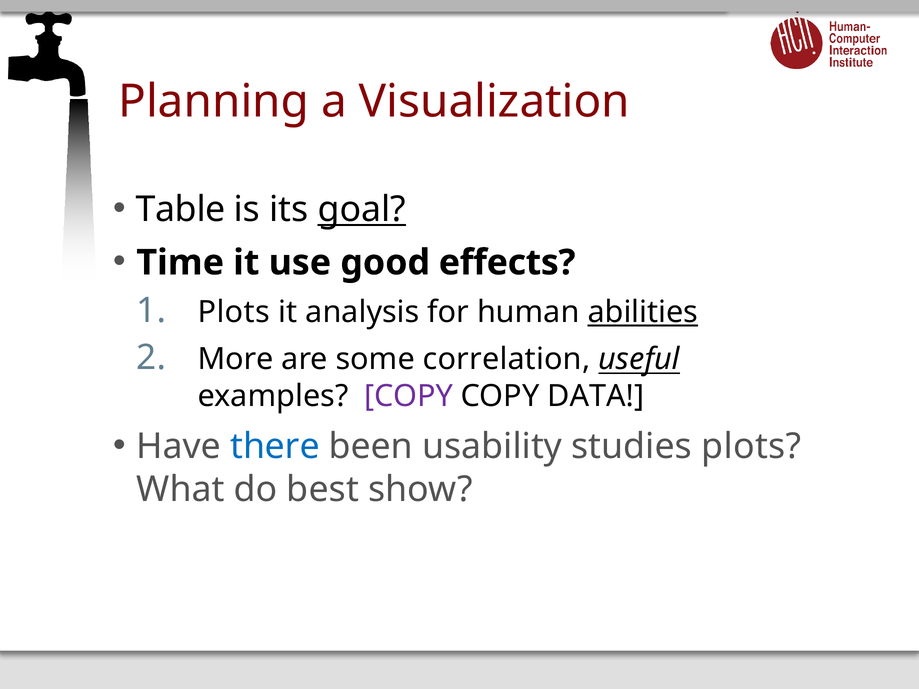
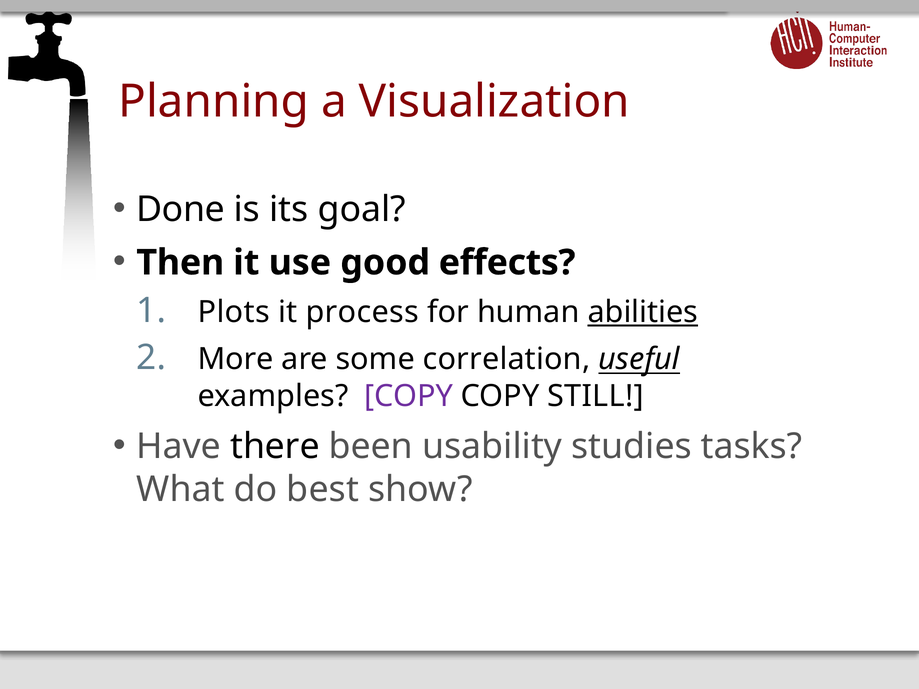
Table: Table -> Done (181, 210)
goal underline: present -> none (362, 210)
Time: Time -> Then (180, 263)
analysis: analysis -> process (362, 312)
DATA: DATA -> STILL (596, 396)
there colour: blue -> black (275, 447)
studies plots: plots -> tasks (752, 447)
